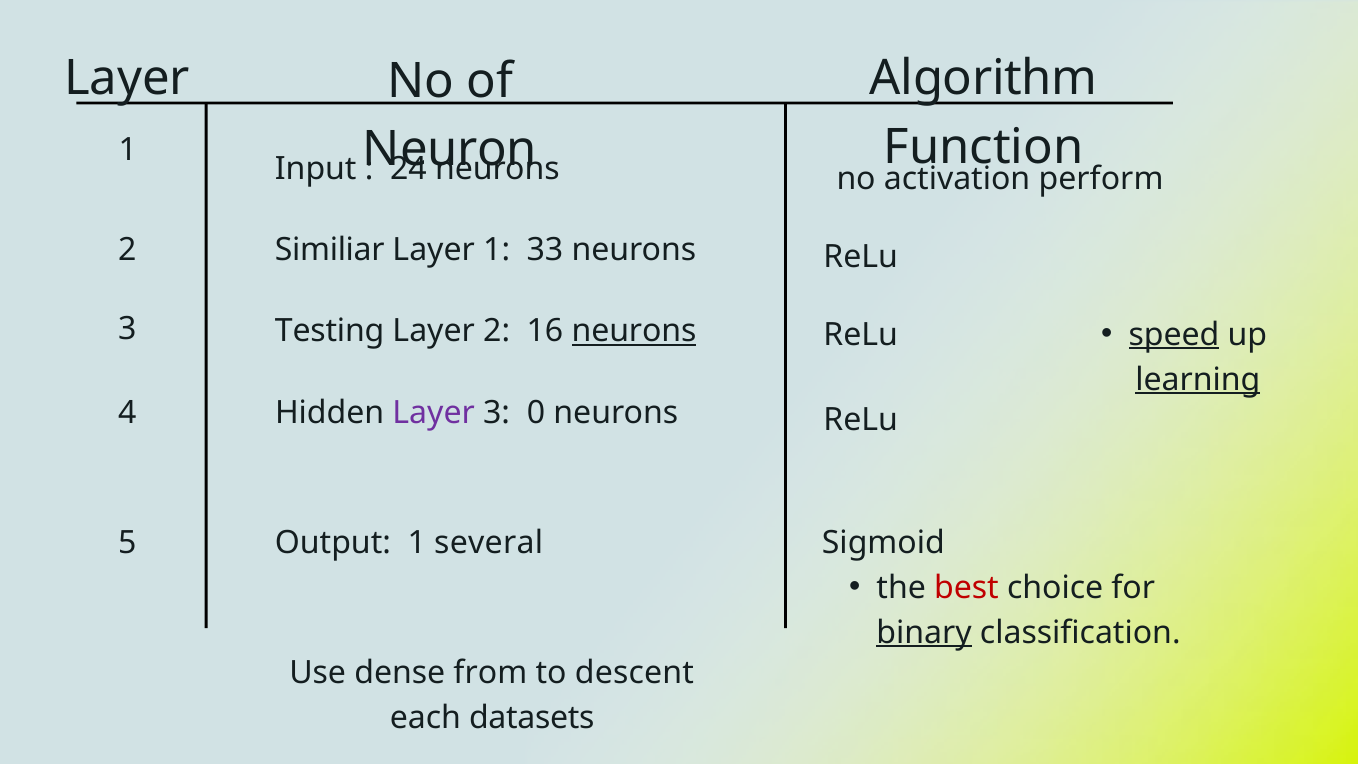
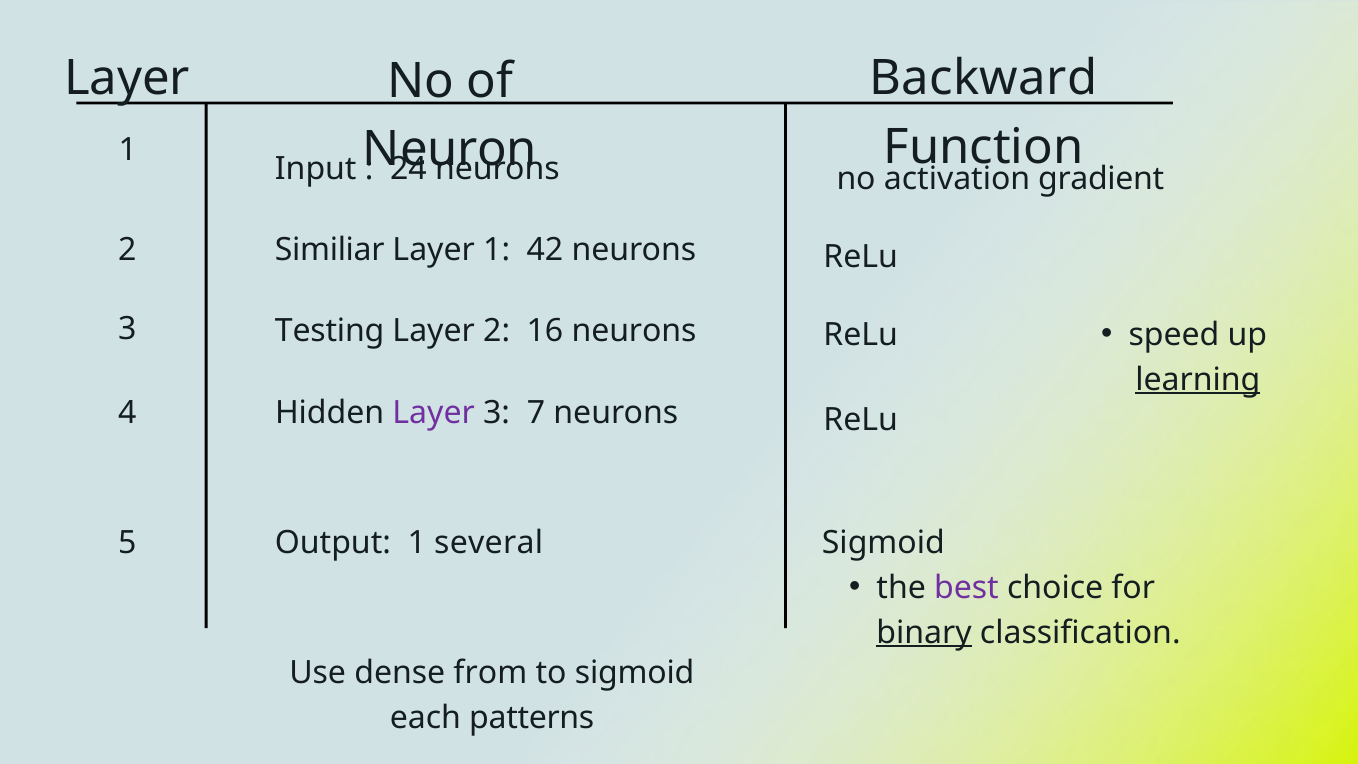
Algorithm: Algorithm -> Backward (983, 78)
perform: perform -> gradient (1101, 179)
33: 33 -> 42 (545, 250)
speed underline: present -> none (1174, 335)
neurons underline: present -> none (634, 331)
0: 0 -> 7 (536, 413)
best colour: red -> purple (966, 588)
to descent: descent -> sigmoid (635, 673)
datasets: datasets -> patterns (532, 718)
